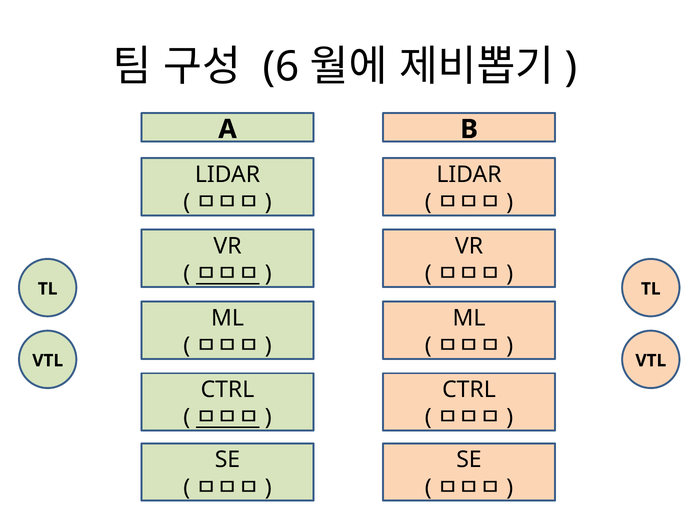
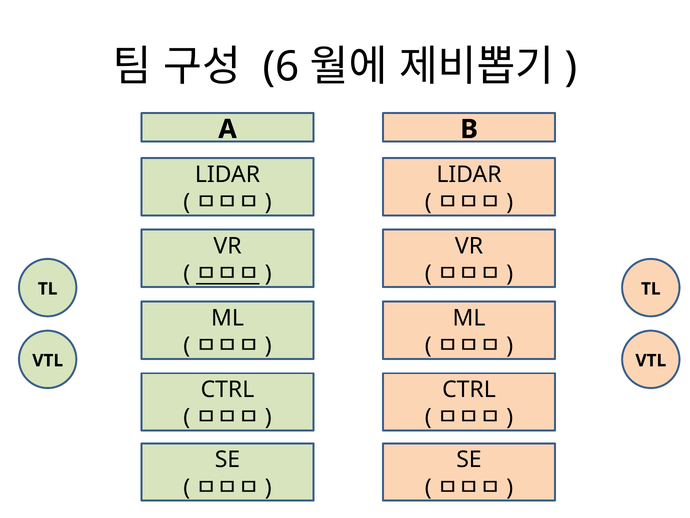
ㅁㅁㅁ underline: present -> none (228, 417)
